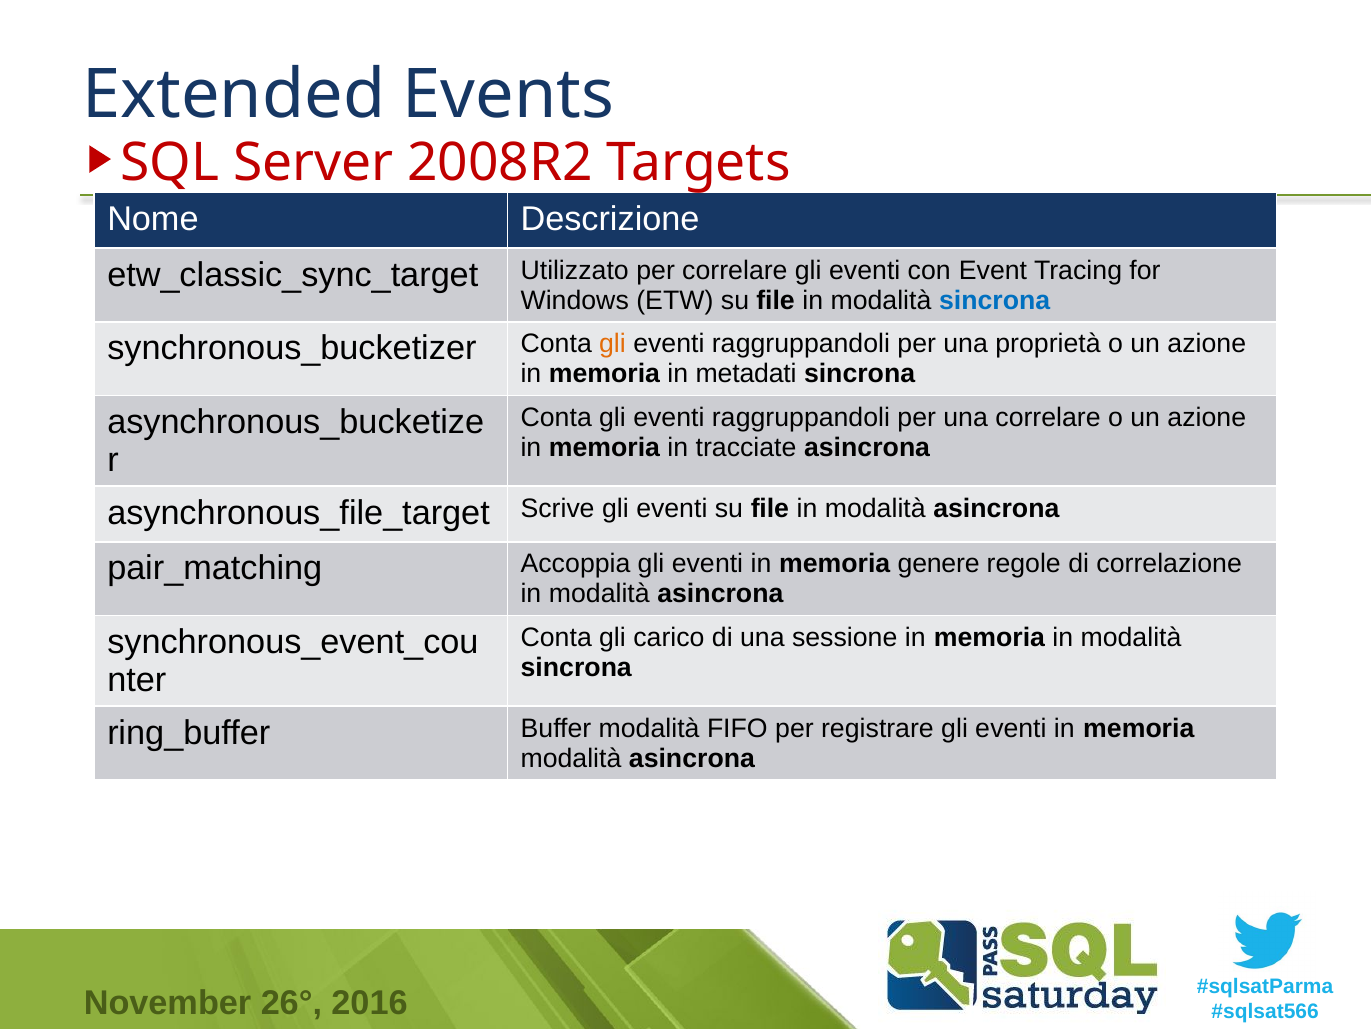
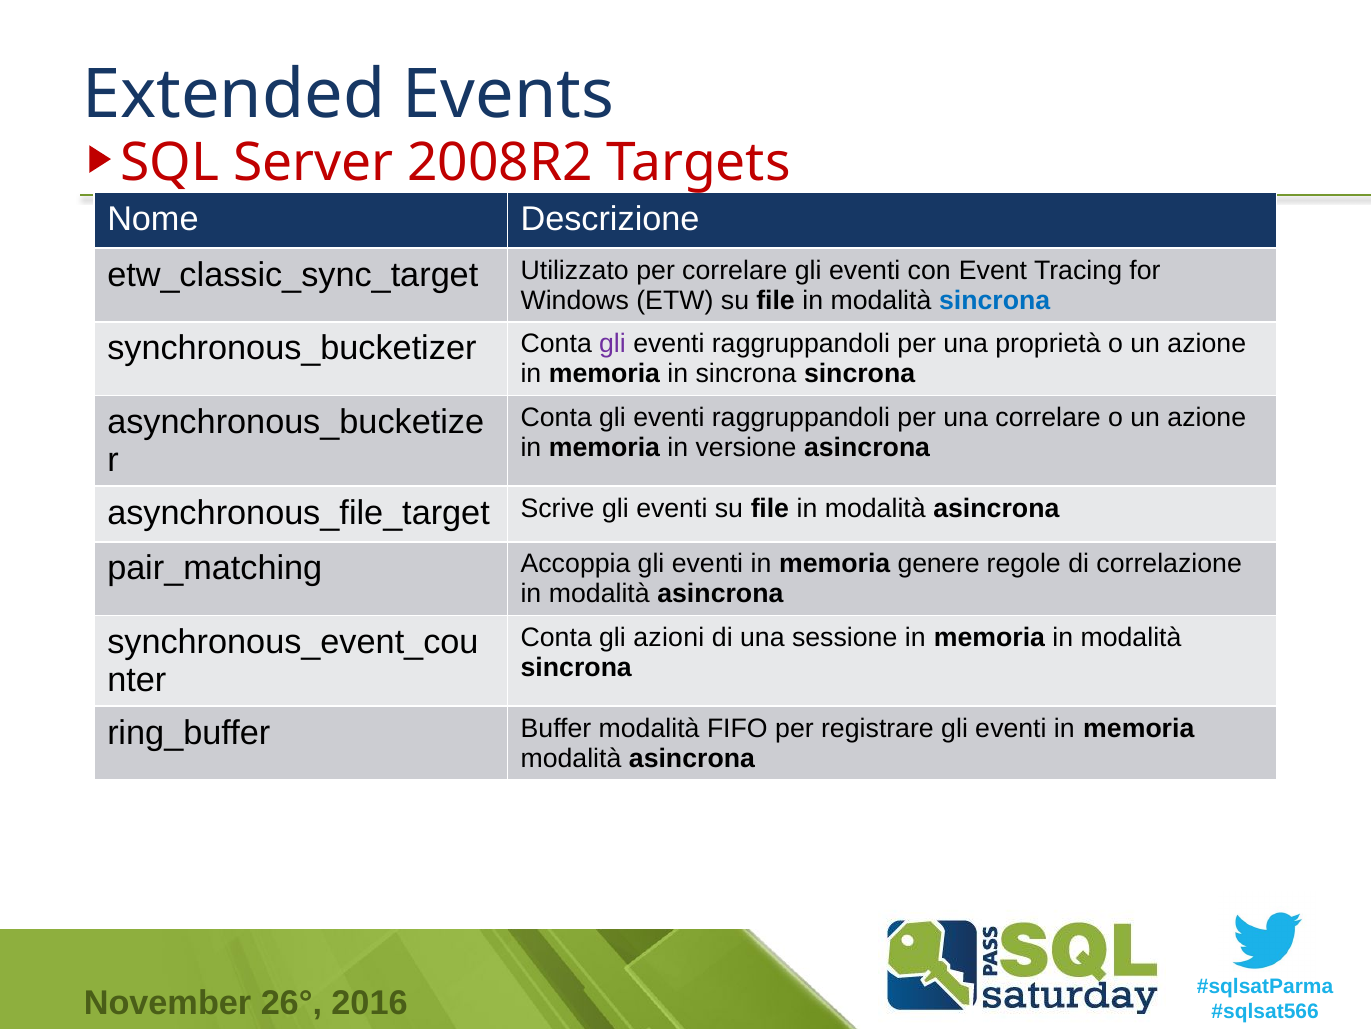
gli colour: orange -> purple (613, 344)
in metadati: metadati -> sincrona (746, 374)
tracciate: tracciate -> versione (746, 448)
carico: carico -> azioni (669, 637)
